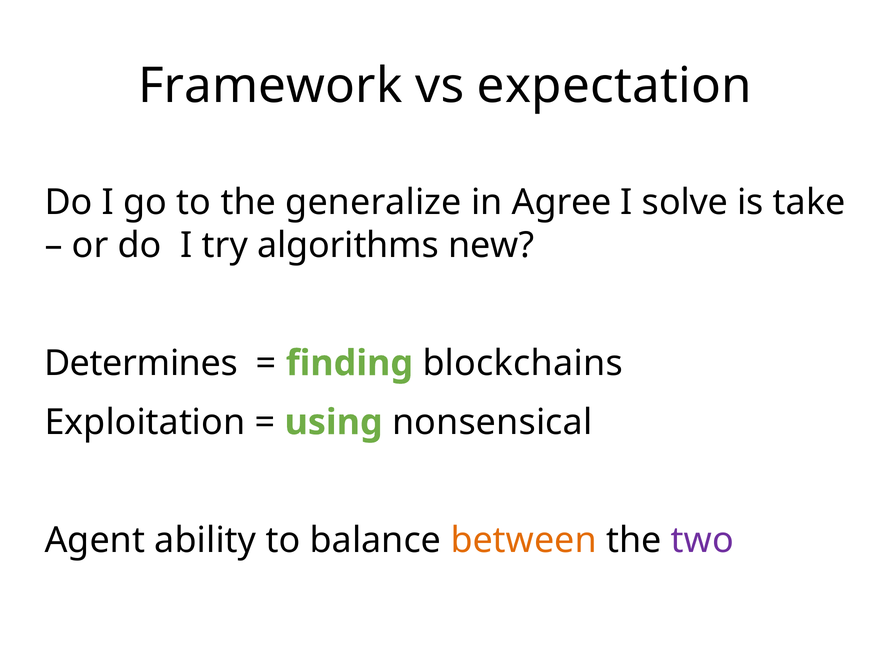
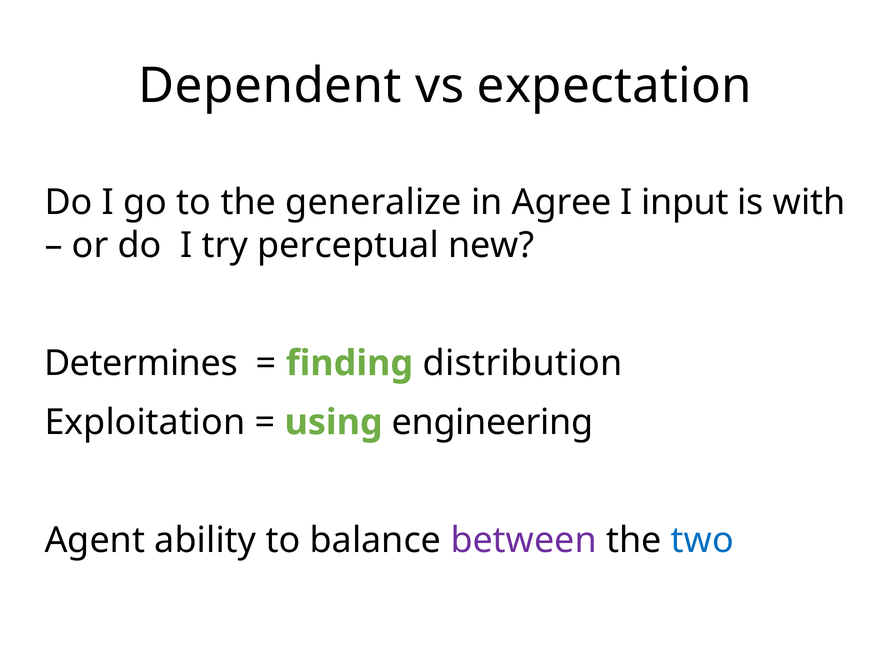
Framework: Framework -> Dependent (270, 86)
solve: solve -> input (685, 202)
take: take -> with (809, 202)
algorithms: algorithms -> perceptual (348, 245)
blockchains: blockchains -> distribution (523, 363)
nonsensical: nonsensical -> engineering (492, 422)
between colour: orange -> purple (524, 540)
two colour: purple -> blue (702, 540)
